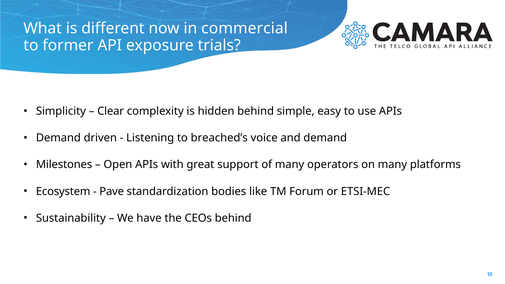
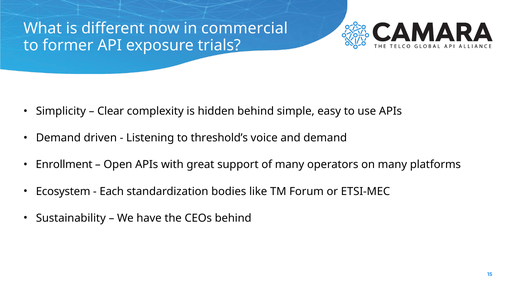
breached’s: breached’s -> threshold’s (219, 138)
Milestones: Milestones -> Enrollment (64, 165)
Pave: Pave -> Each (112, 191)
